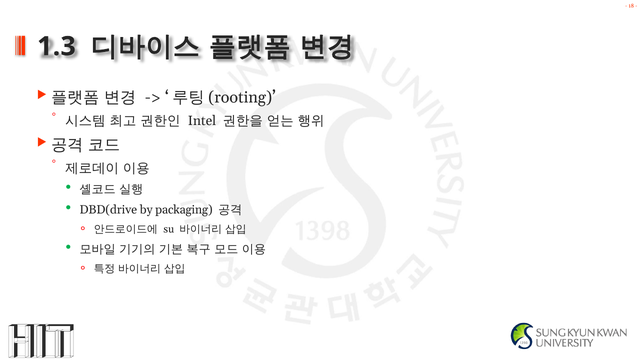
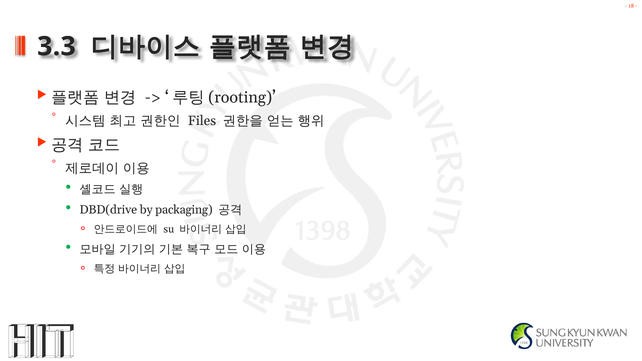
1.3: 1.3 -> 3.3 (56, 46)
Intel: Intel -> Files (202, 121)
